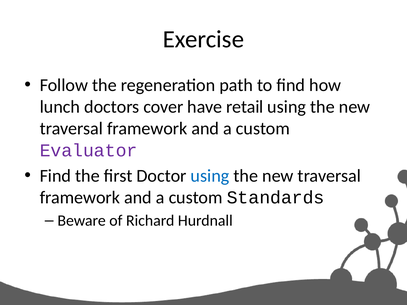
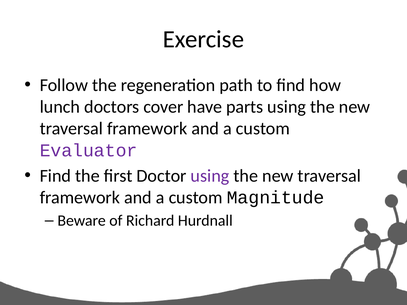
retail: retail -> parts (245, 107)
using colour: blue -> purple (210, 176)
Standards: Standards -> Magnitude (276, 198)
